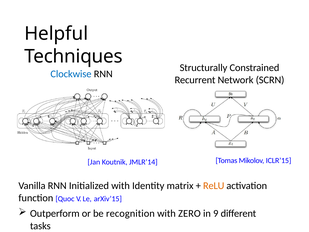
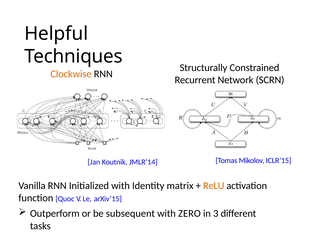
Clockwise colour: blue -> orange (71, 74)
recognition: recognition -> subsequent (130, 213)
9: 9 -> 3 (216, 213)
